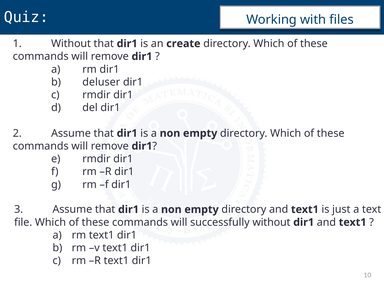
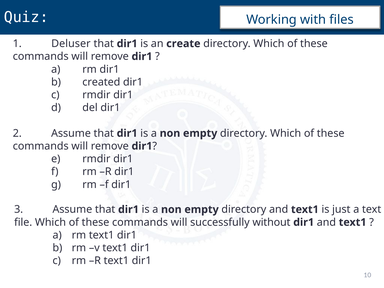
1 Without: Without -> Deluser (71, 44)
deluser: deluser -> created (101, 82)
